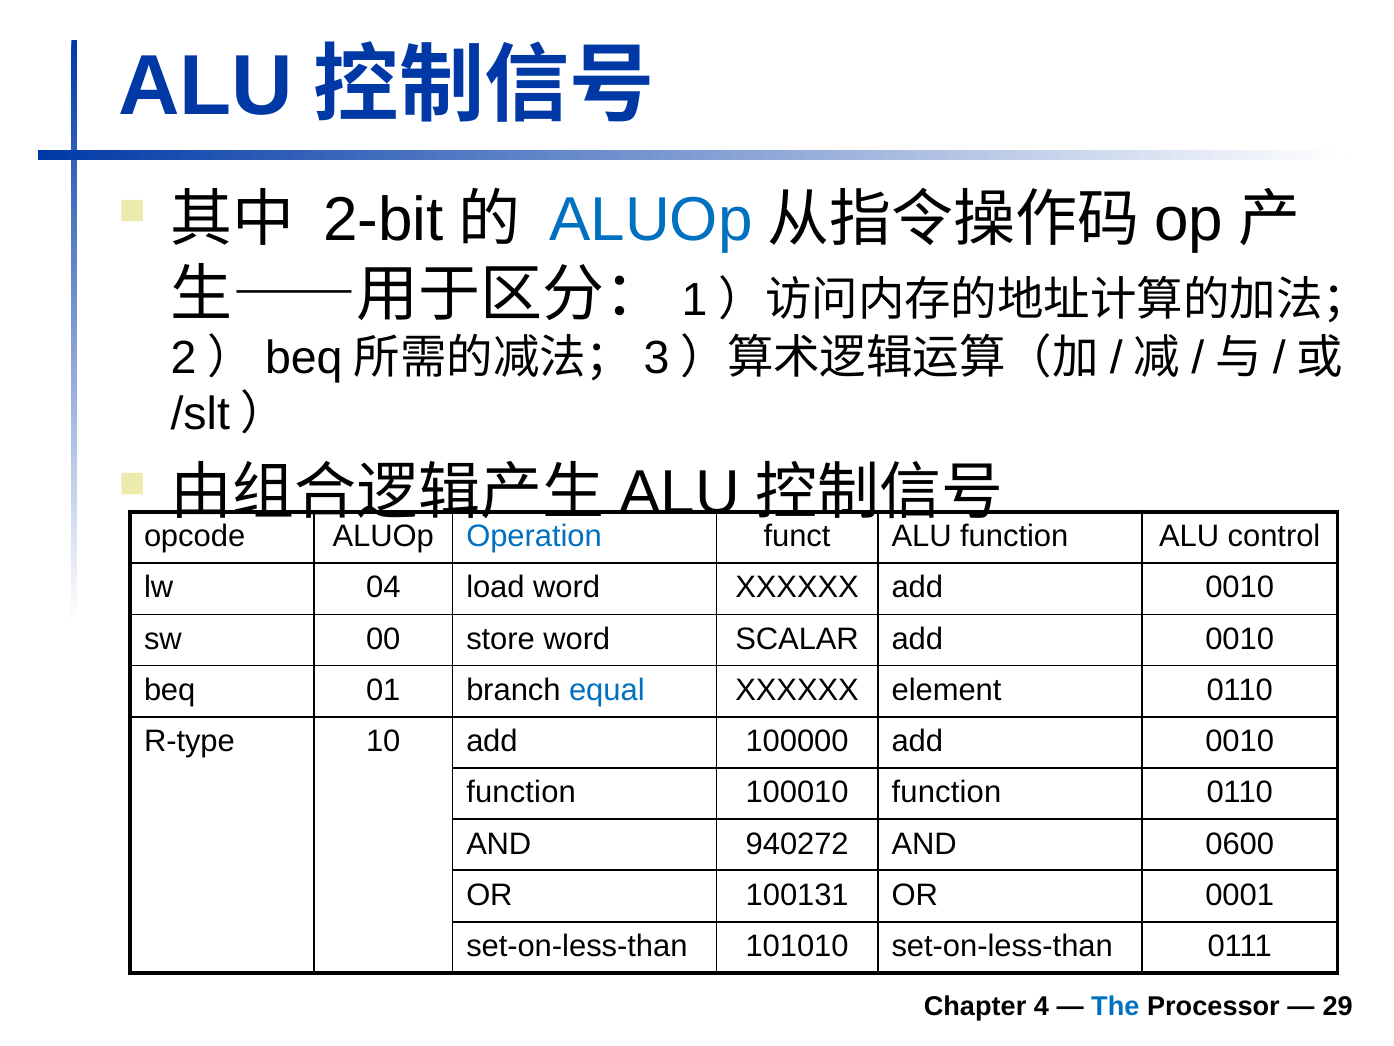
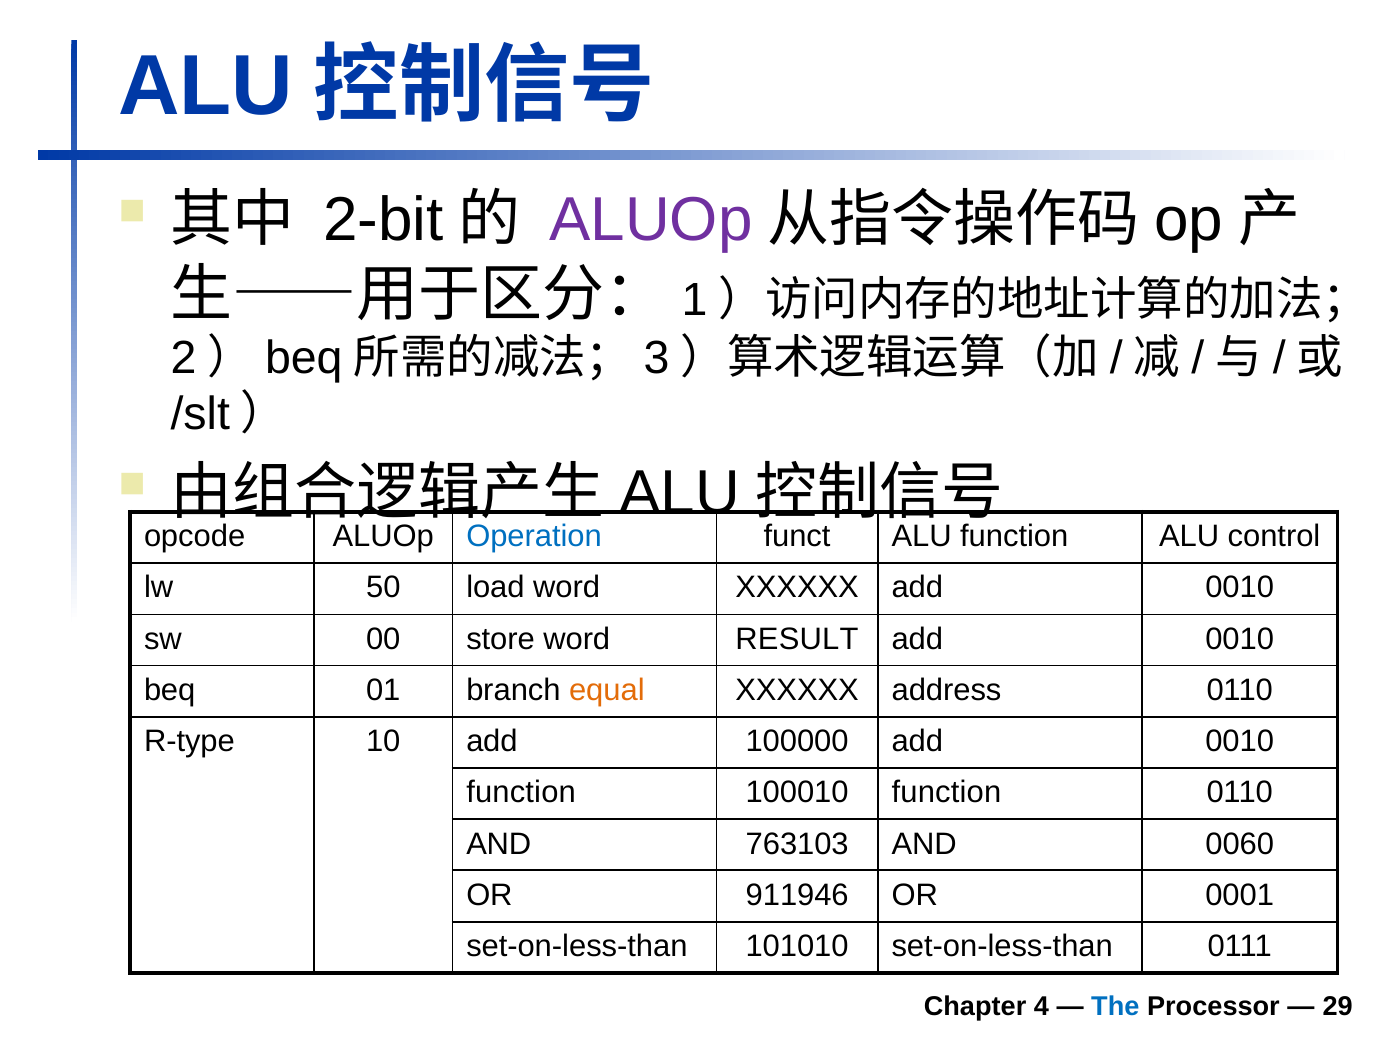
ALUOp colour: blue -> purple (651, 220)
04: 04 -> 50 (383, 587)
SCALAR: SCALAR -> RESULT (797, 639)
equal colour: blue -> orange (607, 690)
element: element -> address (947, 690)
940272: 940272 -> 763103 (797, 843)
0600: 0600 -> 0060 (1240, 843)
100131: 100131 -> 911946 (797, 894)
